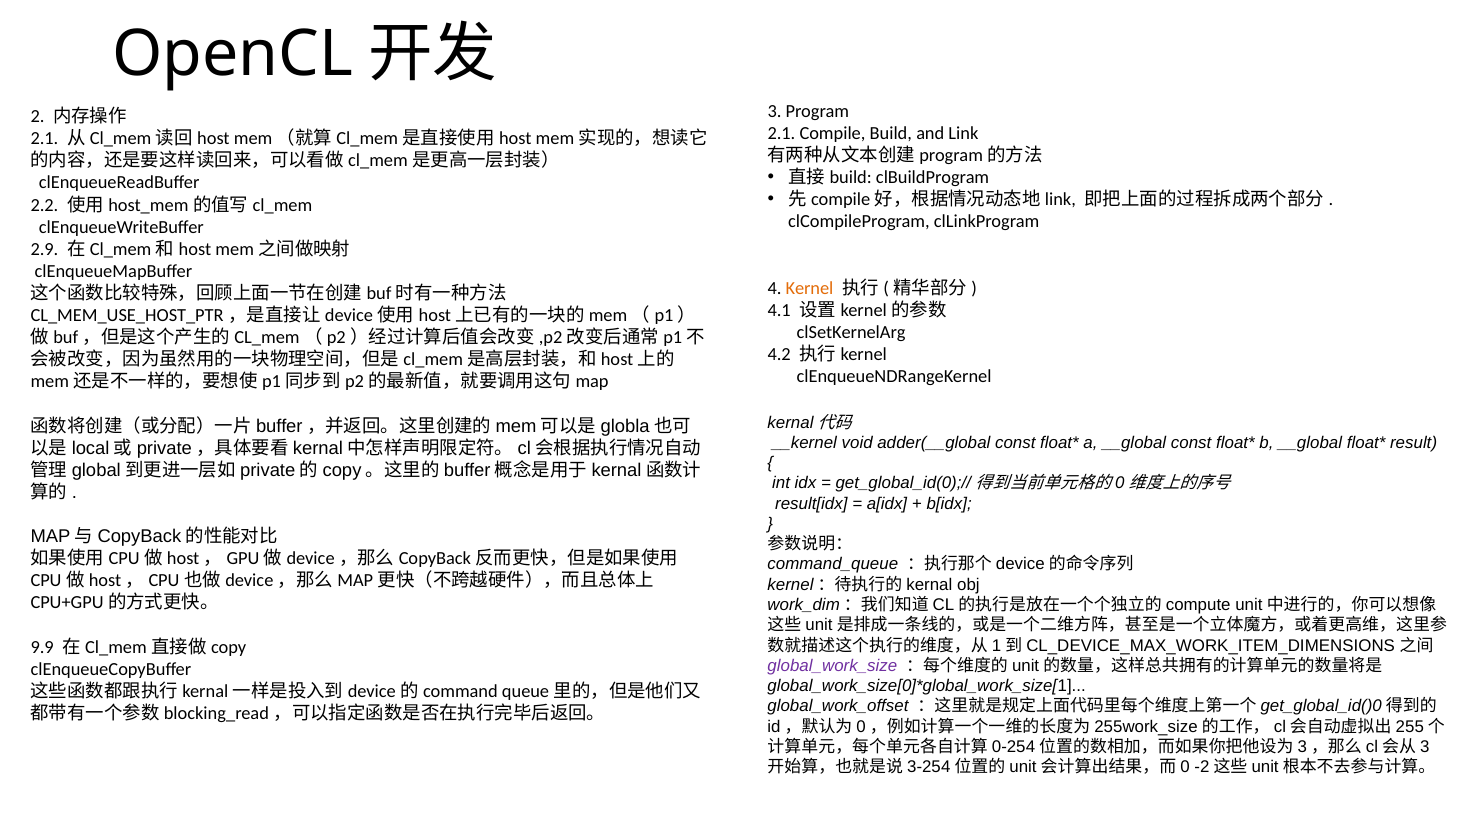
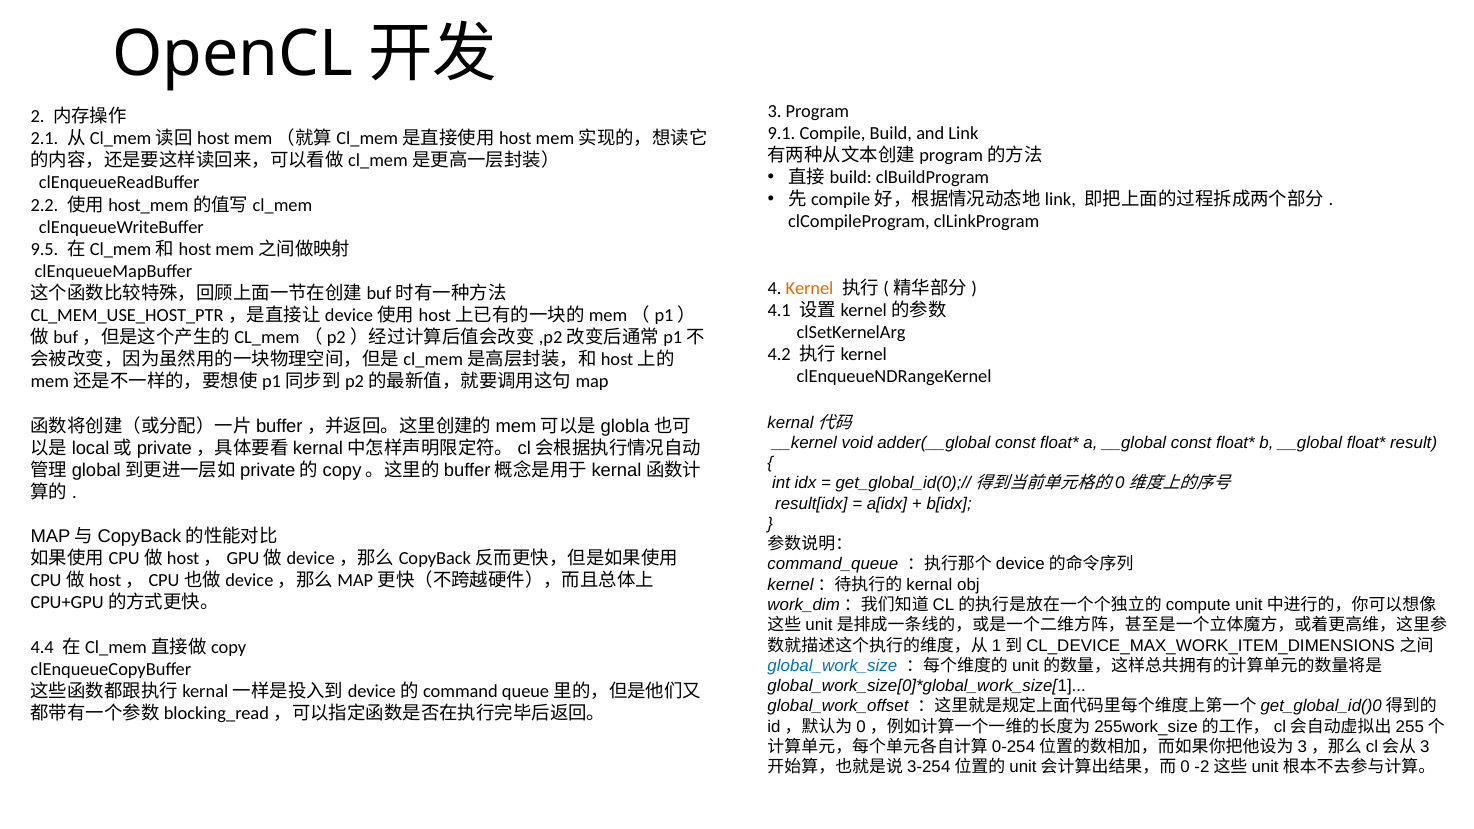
2.1: 2.1 -> 9.1 (781, 133)
2.9: 2.9 -> 9.5 (44, 249)
9.9: 9.9 -> 4.4 (42, 647)
global_work_size colour: purple -> blue (832, 666)
